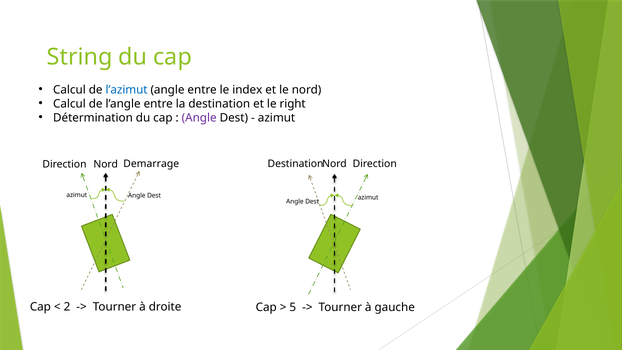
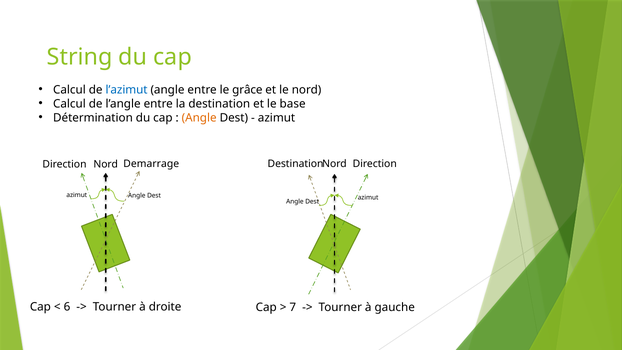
index: index -> grâce (247, 90)
right: right -> base (293, 104)
Angle colour: purple -> orange (199, 118)
2: 2 -> 6 (67, 307)
5: 5 -> 7 (293, 307)
